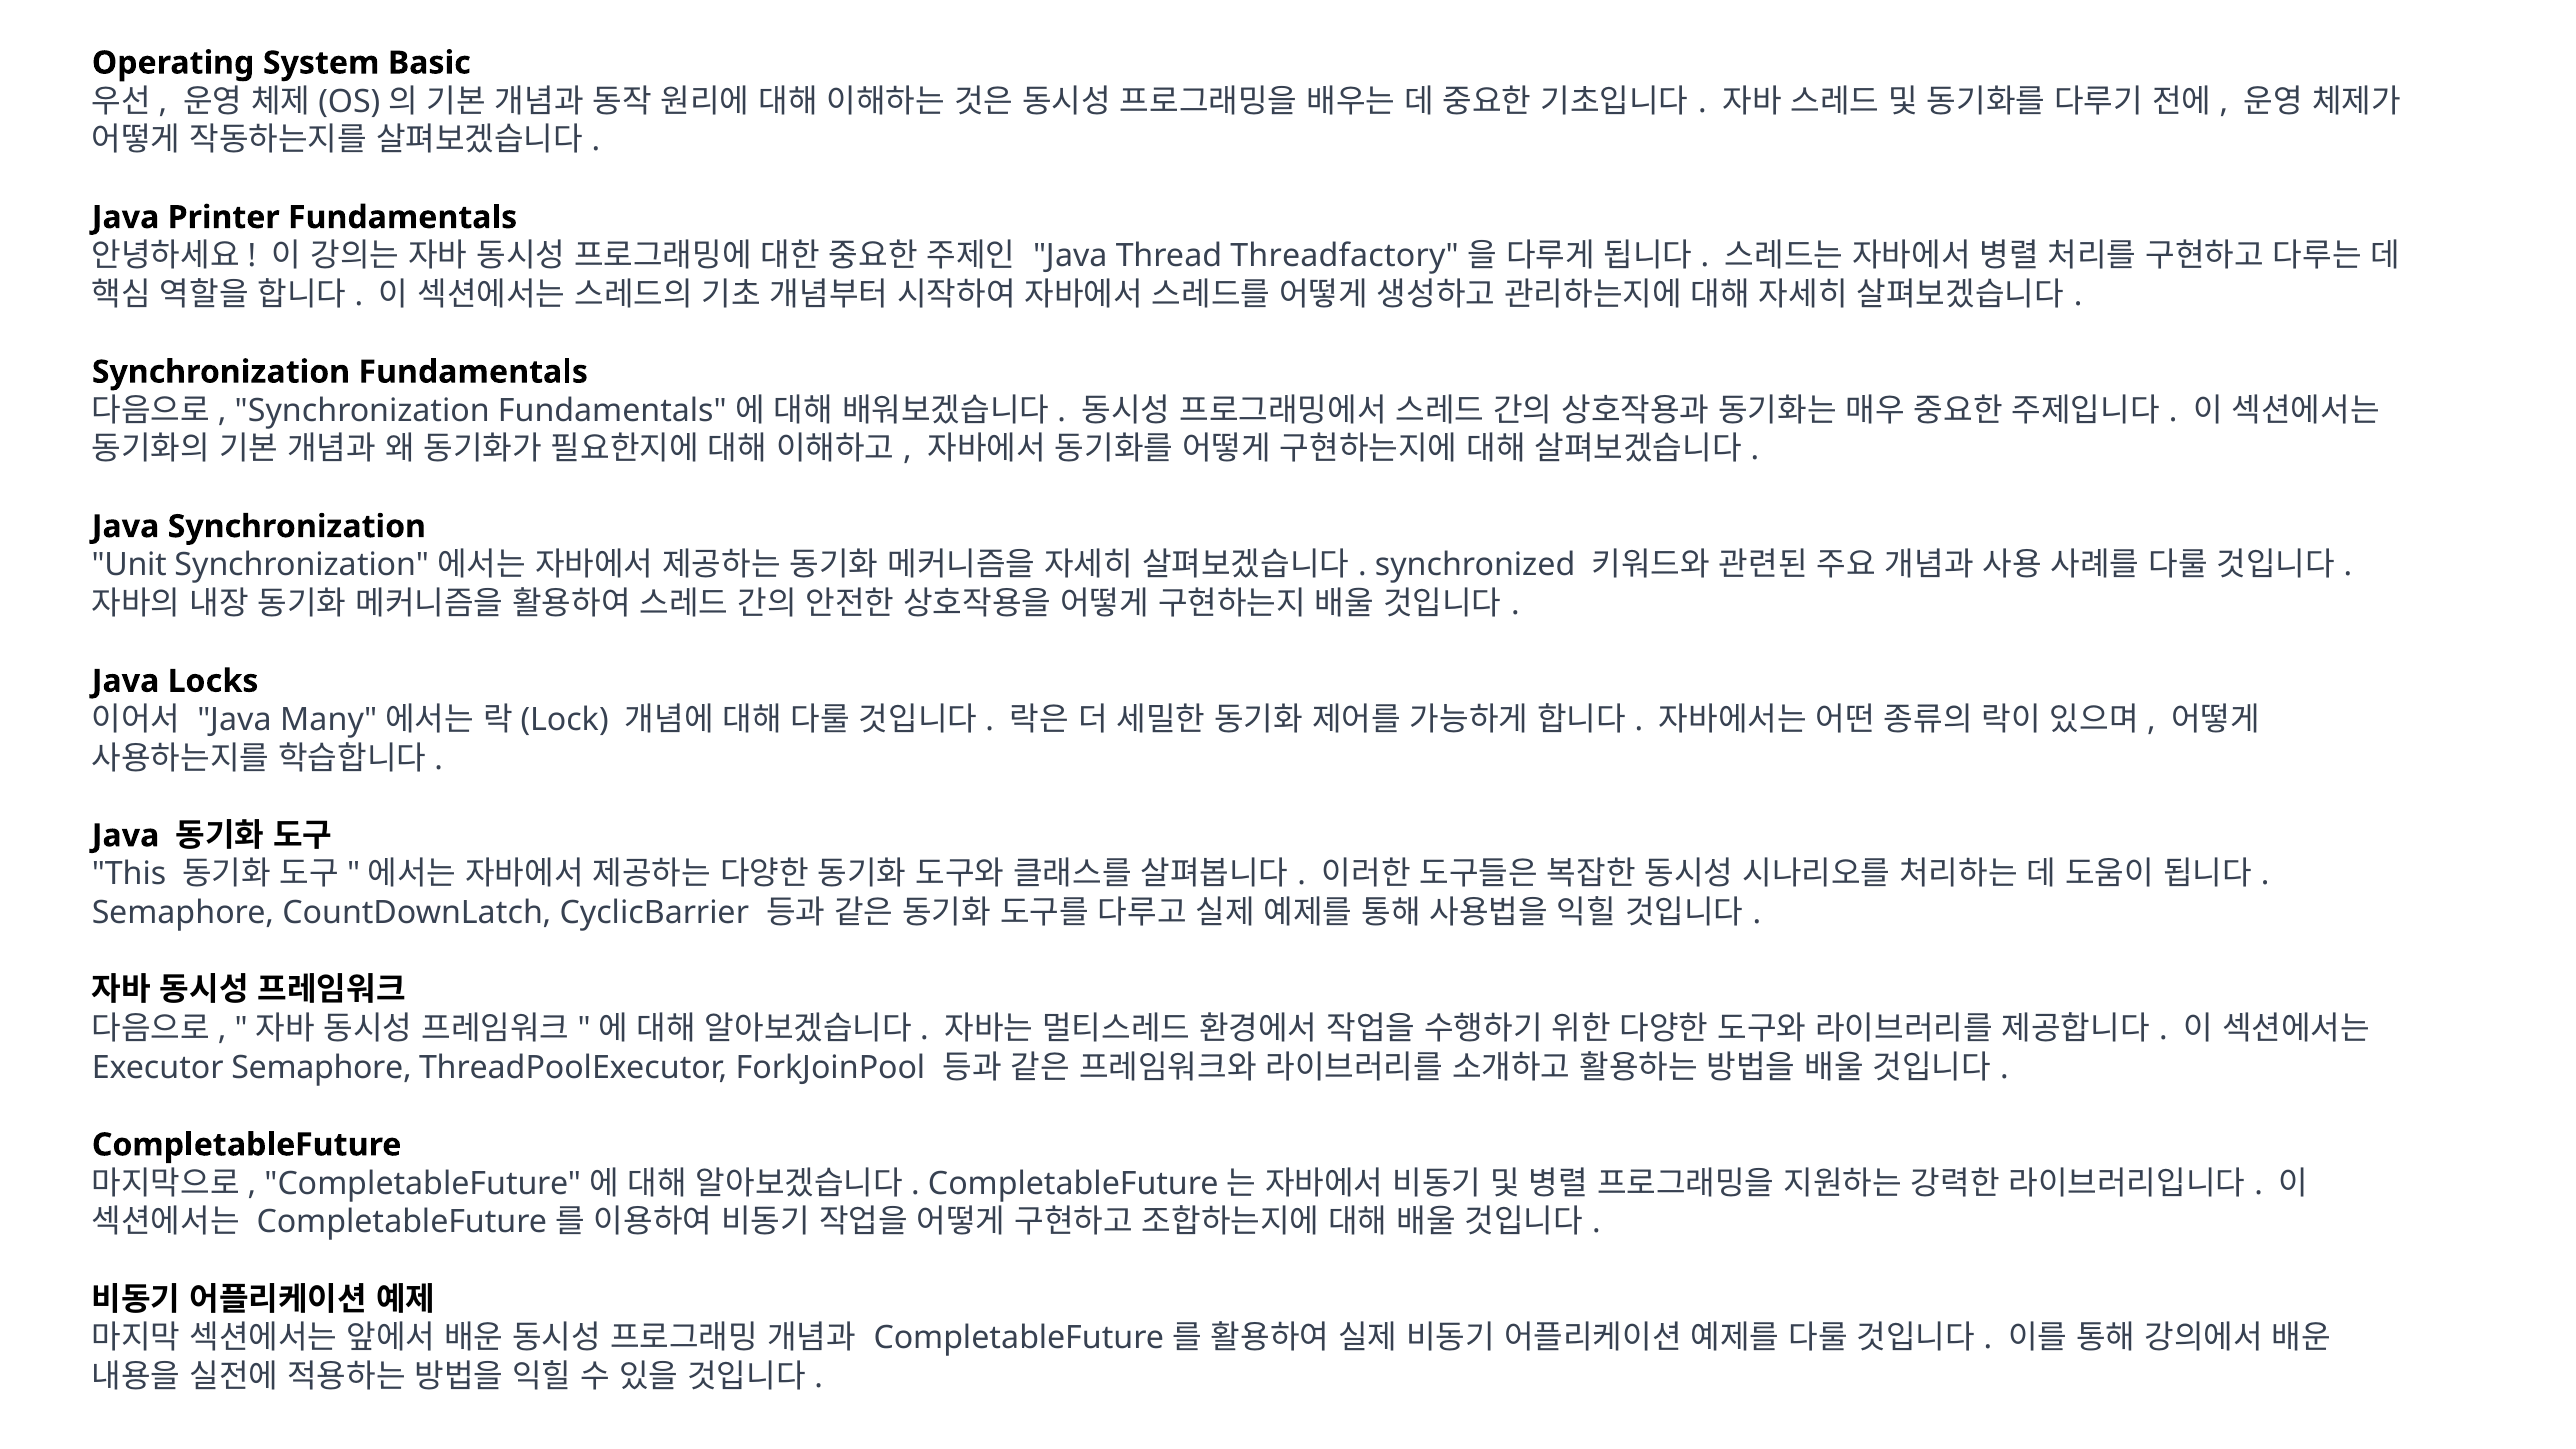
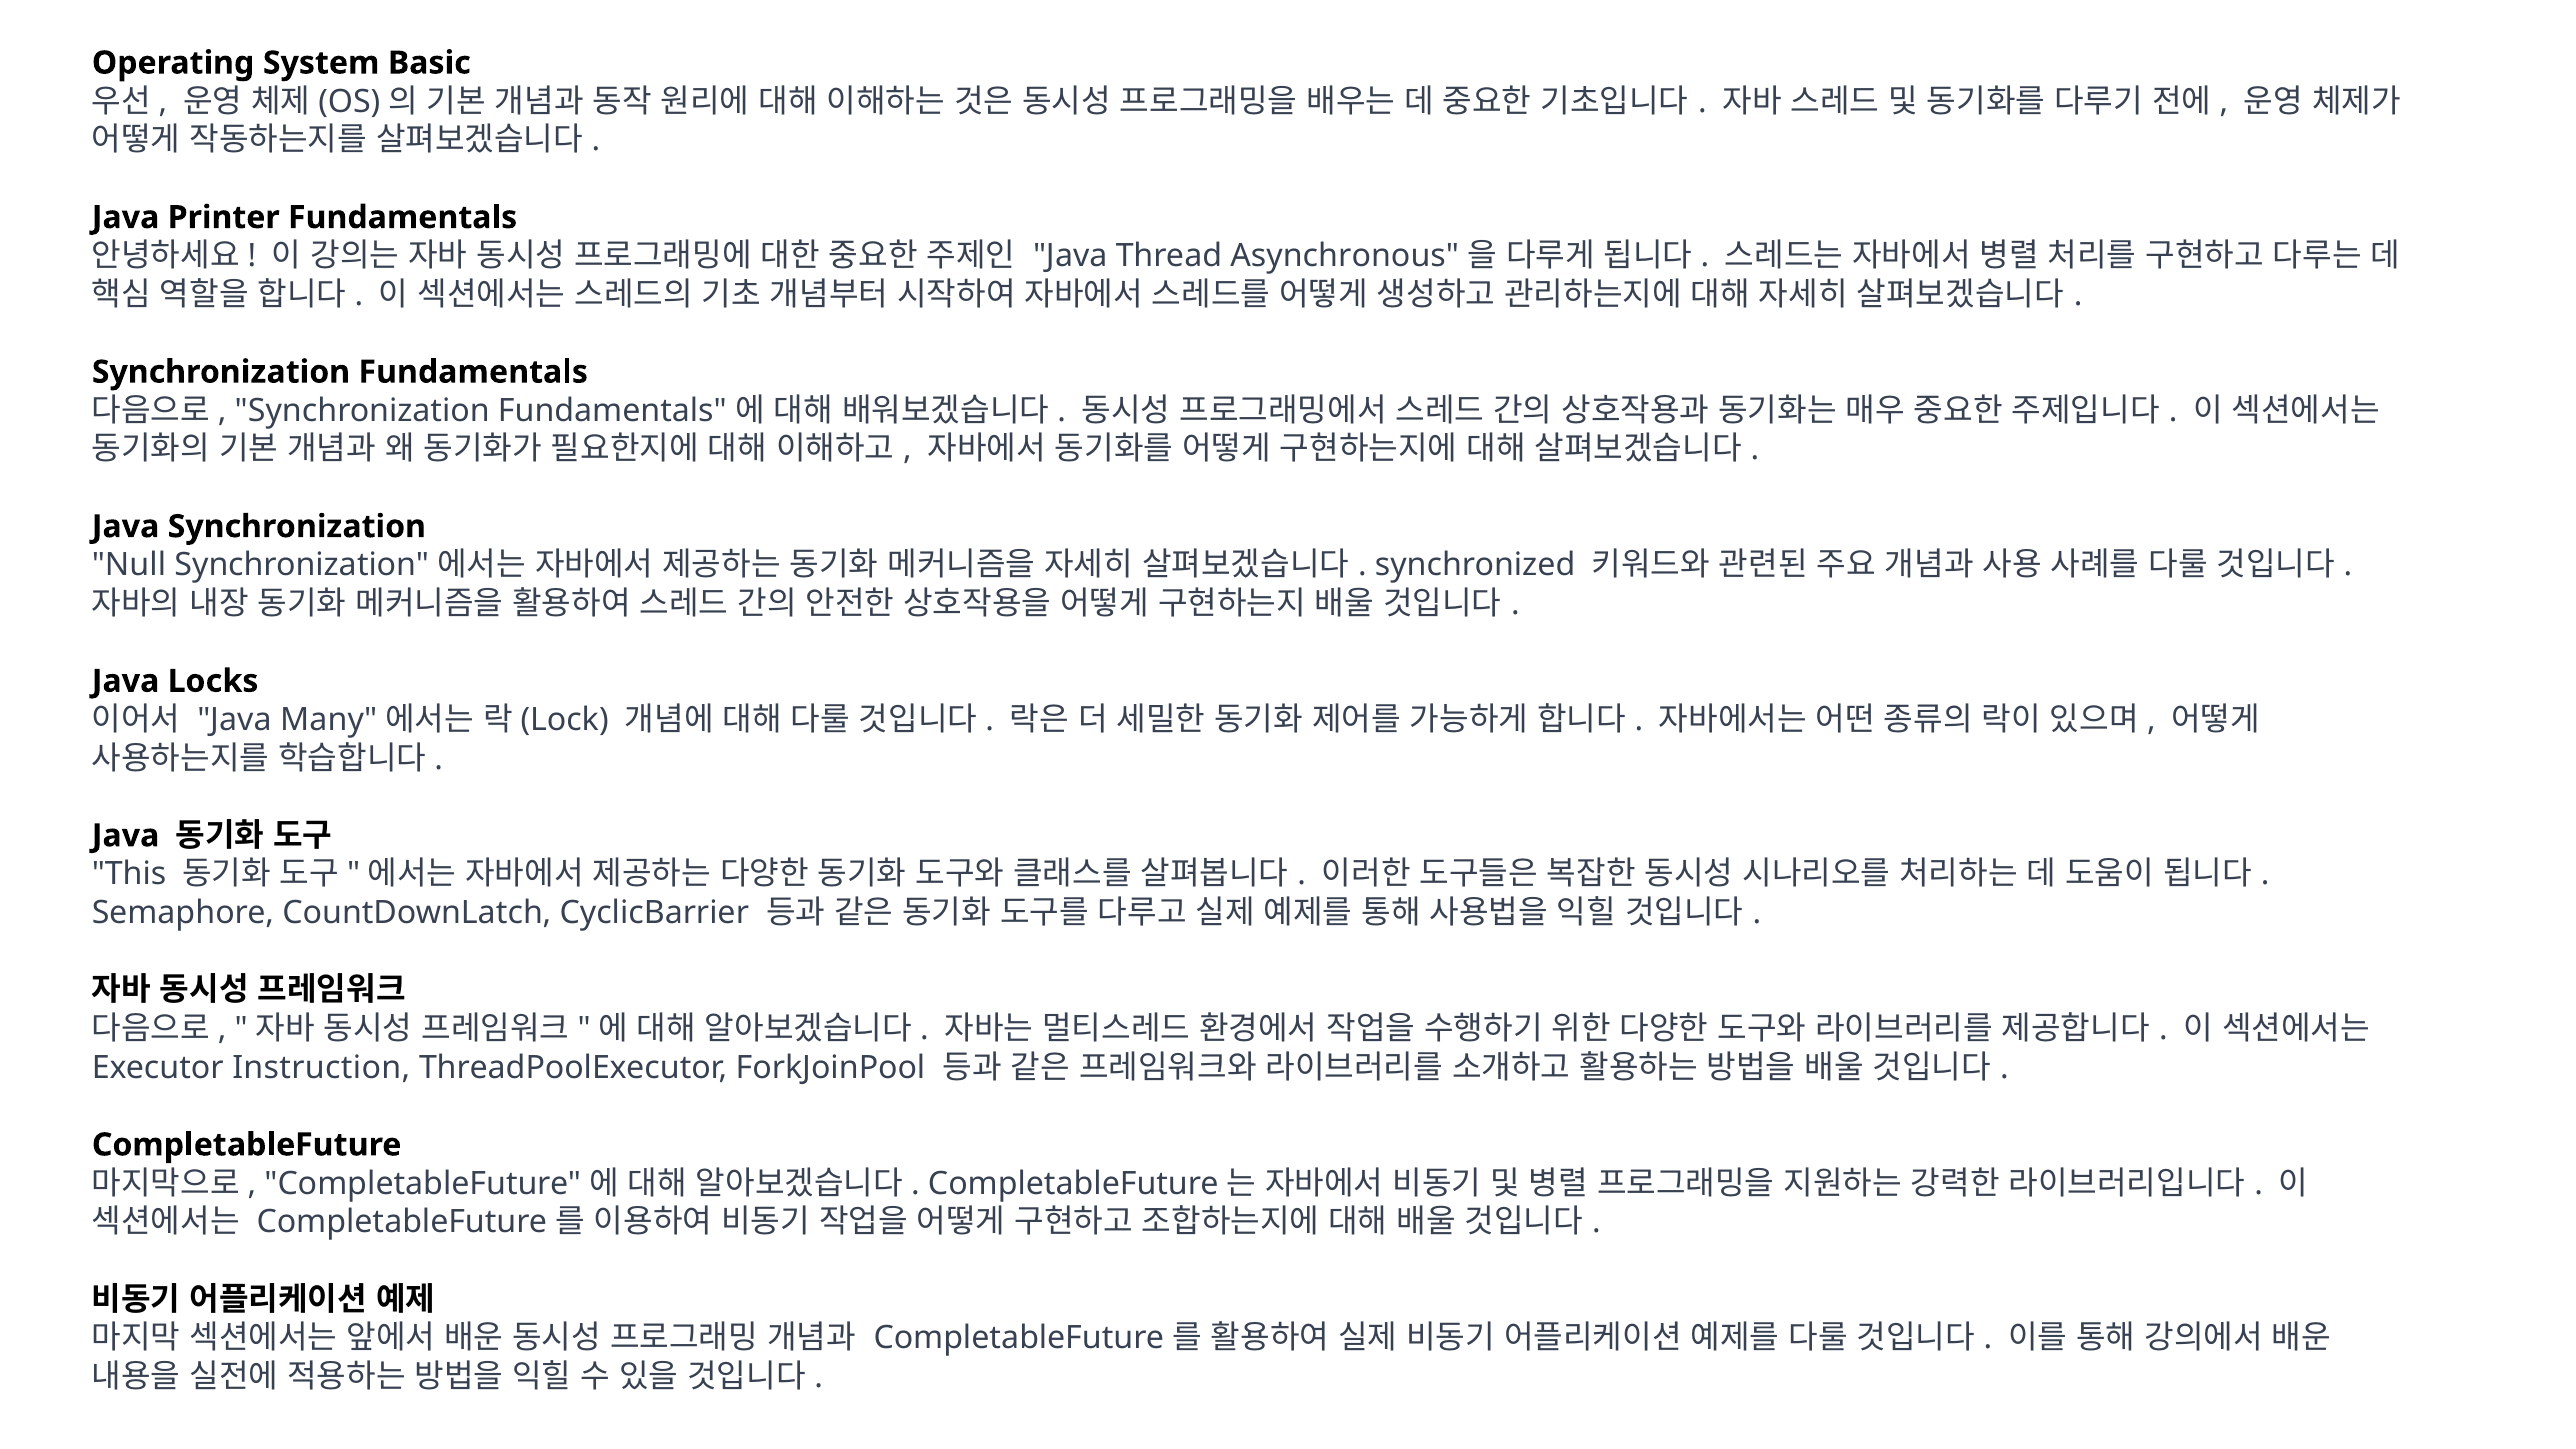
Threadfactory: Threadfactory -> Asynchronous (1345, 256)
Unit: Unit -> Null (129, 565)
Executor Semaphore: Semaphore -> Instruction (321, 1068)
